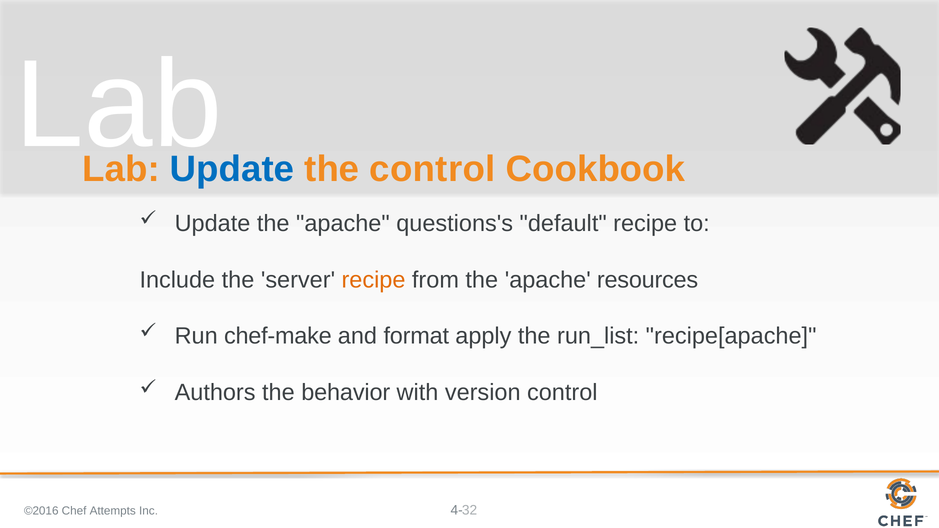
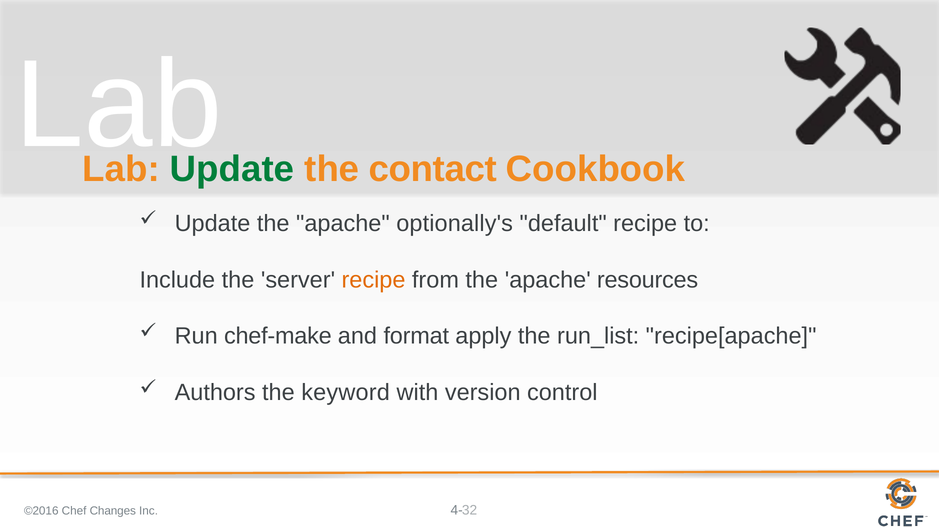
Update colour: blue -> green (232, 169)
the control: control -> contact (433, 169)
questions's: questions's -> optionally's (455, 224)
behavior: behavior -> keyword (346, 393)
Attempts: Attempts -> Changes (113, 511)
